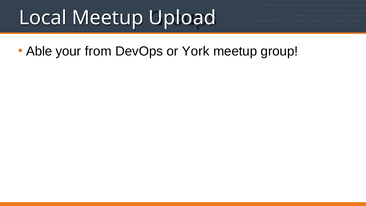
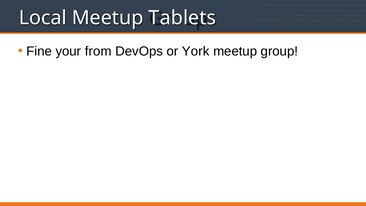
Upload: Upload -> Tablets (182, 18)
Able: Able -> Fine (39, 51)
